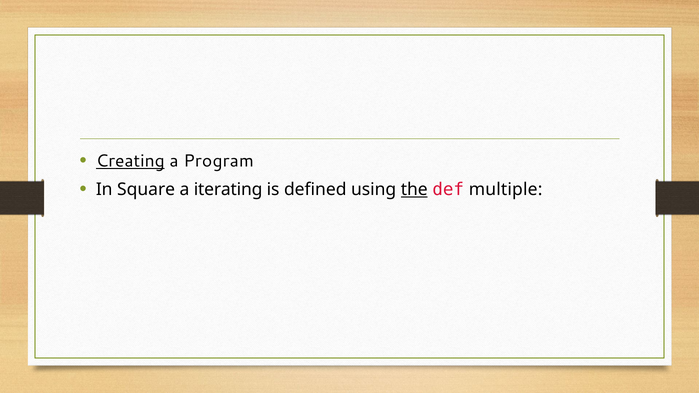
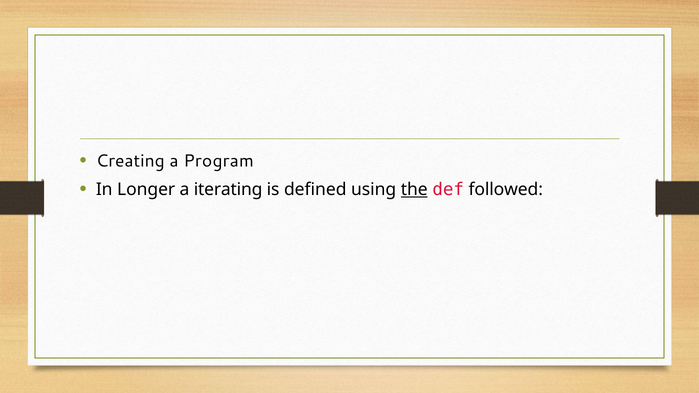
Creating underline: present -> none (130, 161)
Square: Square -> Longer (146, 190)
multiple: multiple -> followed (506, 190)
